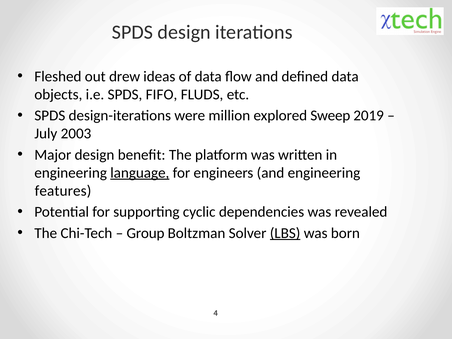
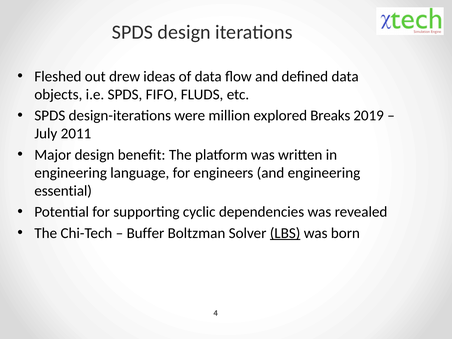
Sweep: Sweep -> Breaks (330, 116)
2003: 2003 -> 2011 (76, 134)
language underline: present -> none (140, 173)
features: features -> essential (63, 191)
Group: Group -> Buffer (145, 233)
